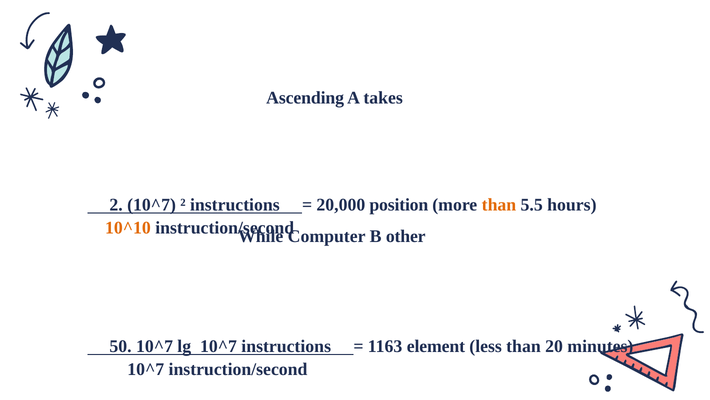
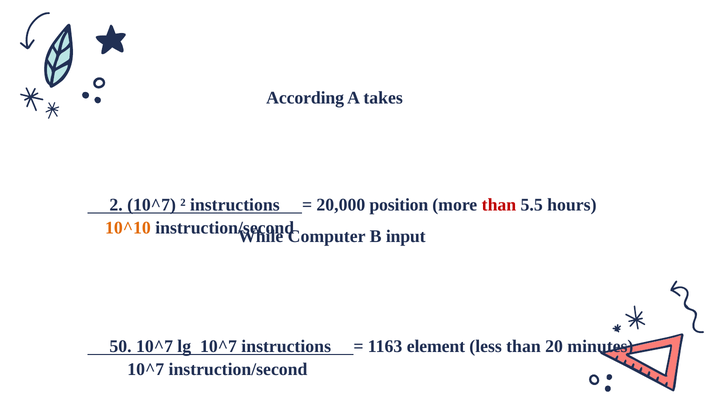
Ascending: Ascending -> According (305, 98)
than colour: orange -> red (499, 205)
other: other -> input (406, 236)
